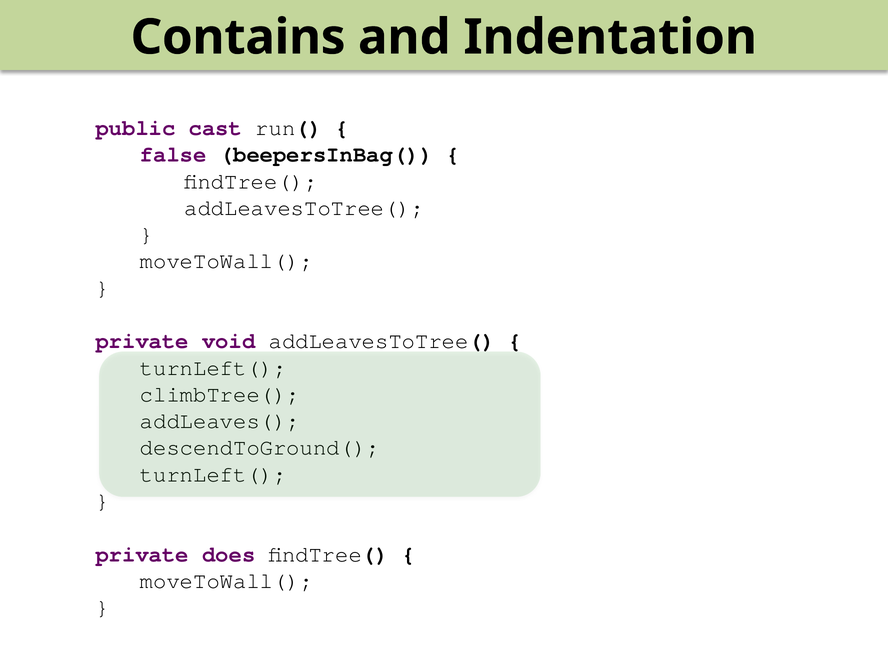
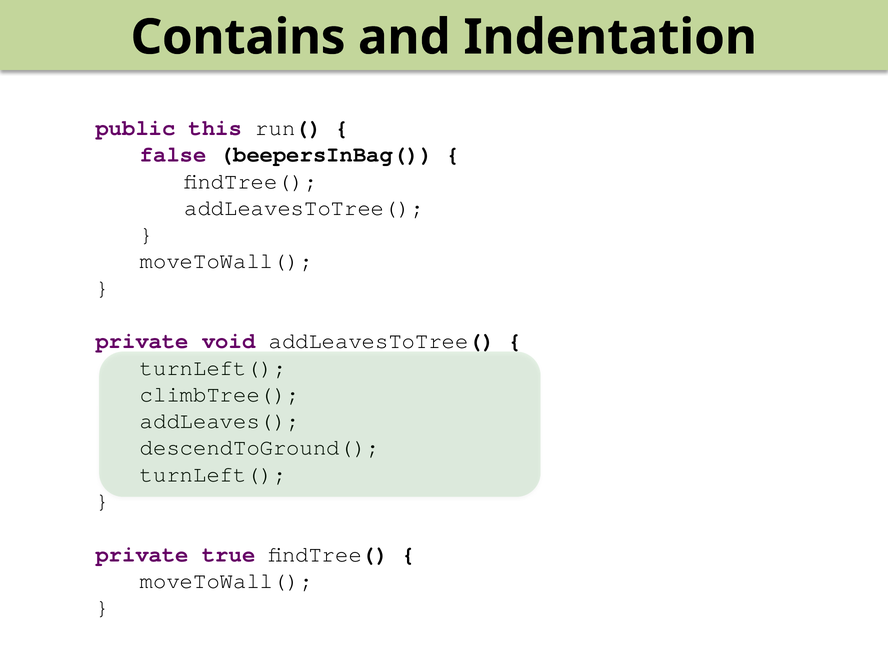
cast: cast -> this (215, 128)
does: does -> true (229, 554)
